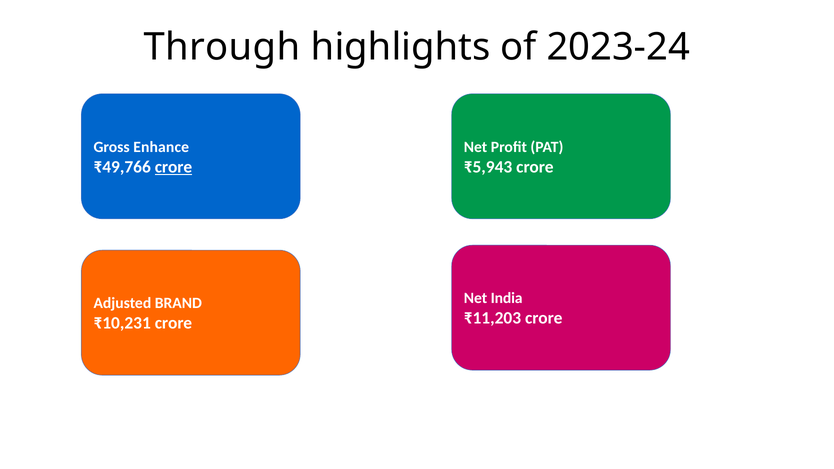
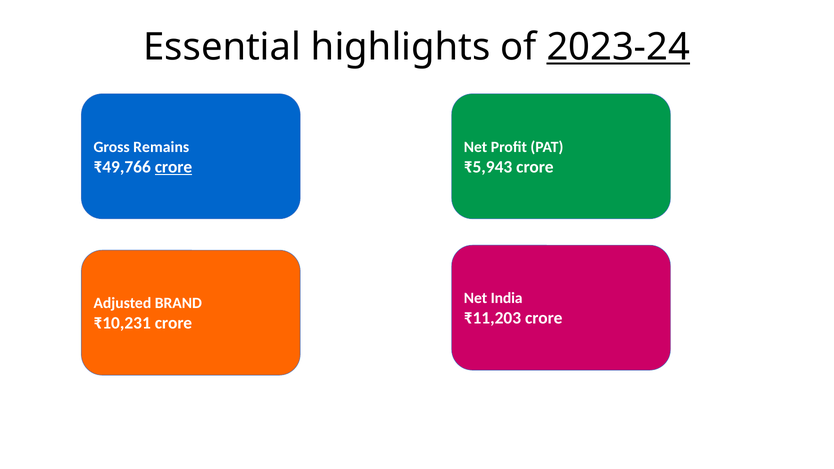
Through: Through -> Essential (222, 47)
2023-24 underline: none -> present (618, 47)
Enhance: Enhance -> Remains (161, 147)
